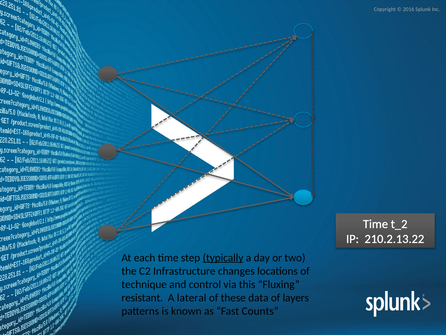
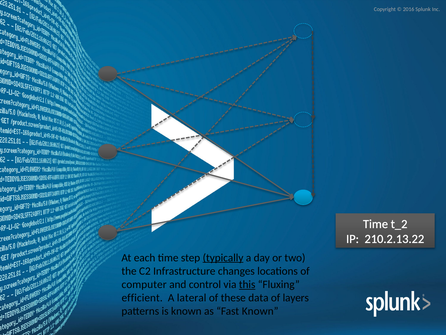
technique: technique -> computer (144, 284)
this underline: none -> present (247, 284)
resistant: resistant -> efficient (142, 297)
Fast Counts: Counts -> Known (260, 311)
